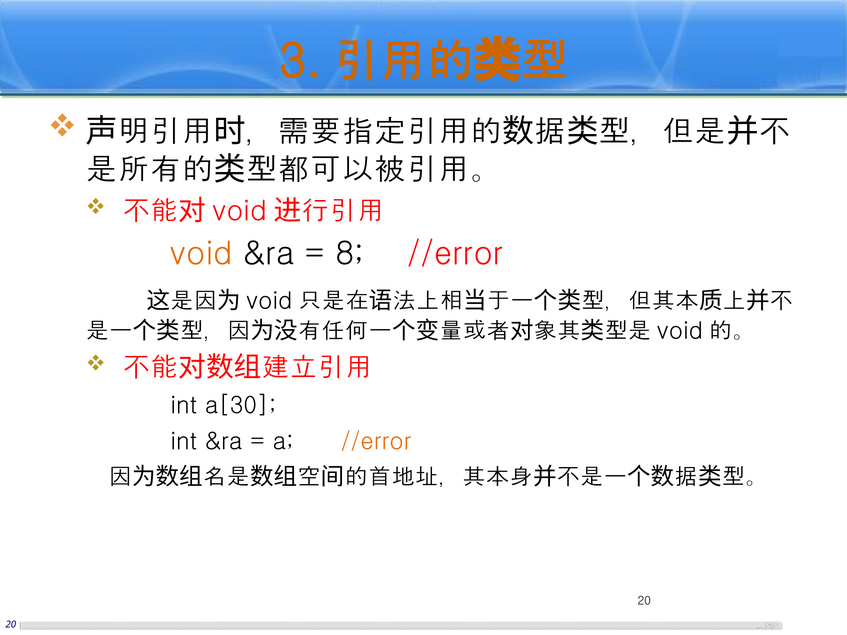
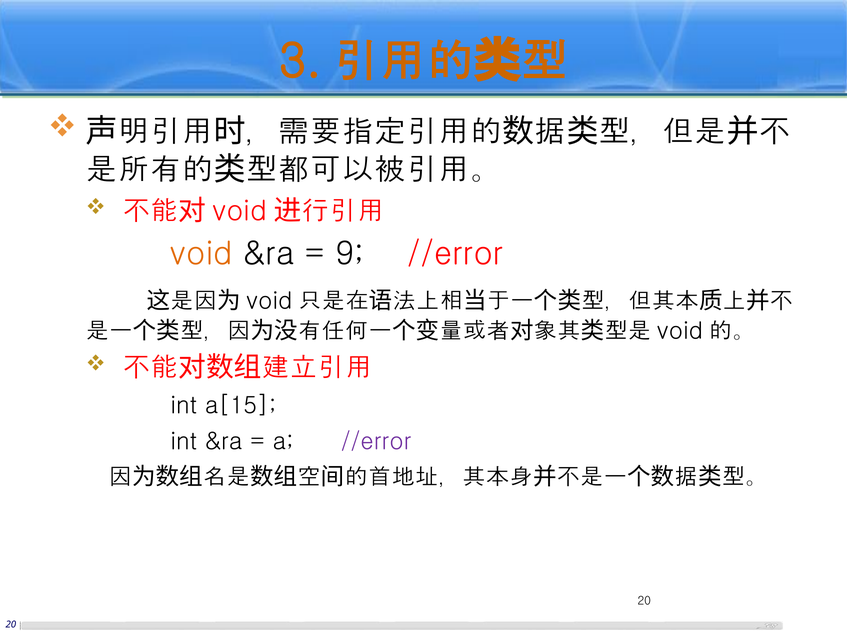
8: 8 -> 9 (350, 254)
a[30: a[30 -> a[15 (241, 406)
//error colour: orange -> purple (376, 442)
